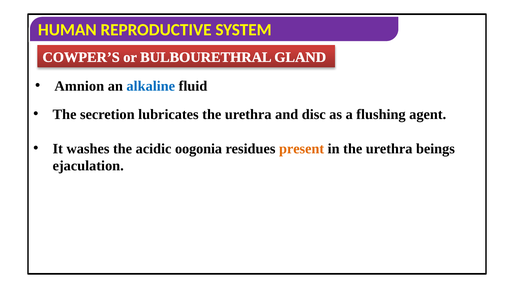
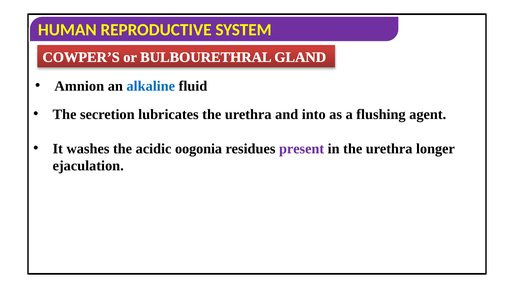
disc: disc -> into (314, 114)
present colour: orange -> purple (302, 149)
beings: beings -> longer (435, 149)
